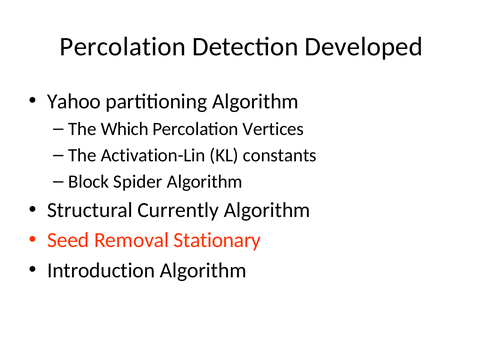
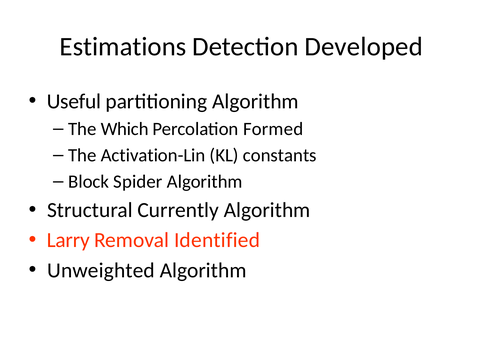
Percolation: Percolation -> Estimations (123, 47)
Yahoo: Yahoo -> Useful (74, 101)
Vertices: Vertices -> Formed (273, 129)
Seed: Seed -> Larry (68, 240)
Stationary: Stationary -> Identified (217, 240)
Introduction: Introduction -> Unweighted (101, 270)
